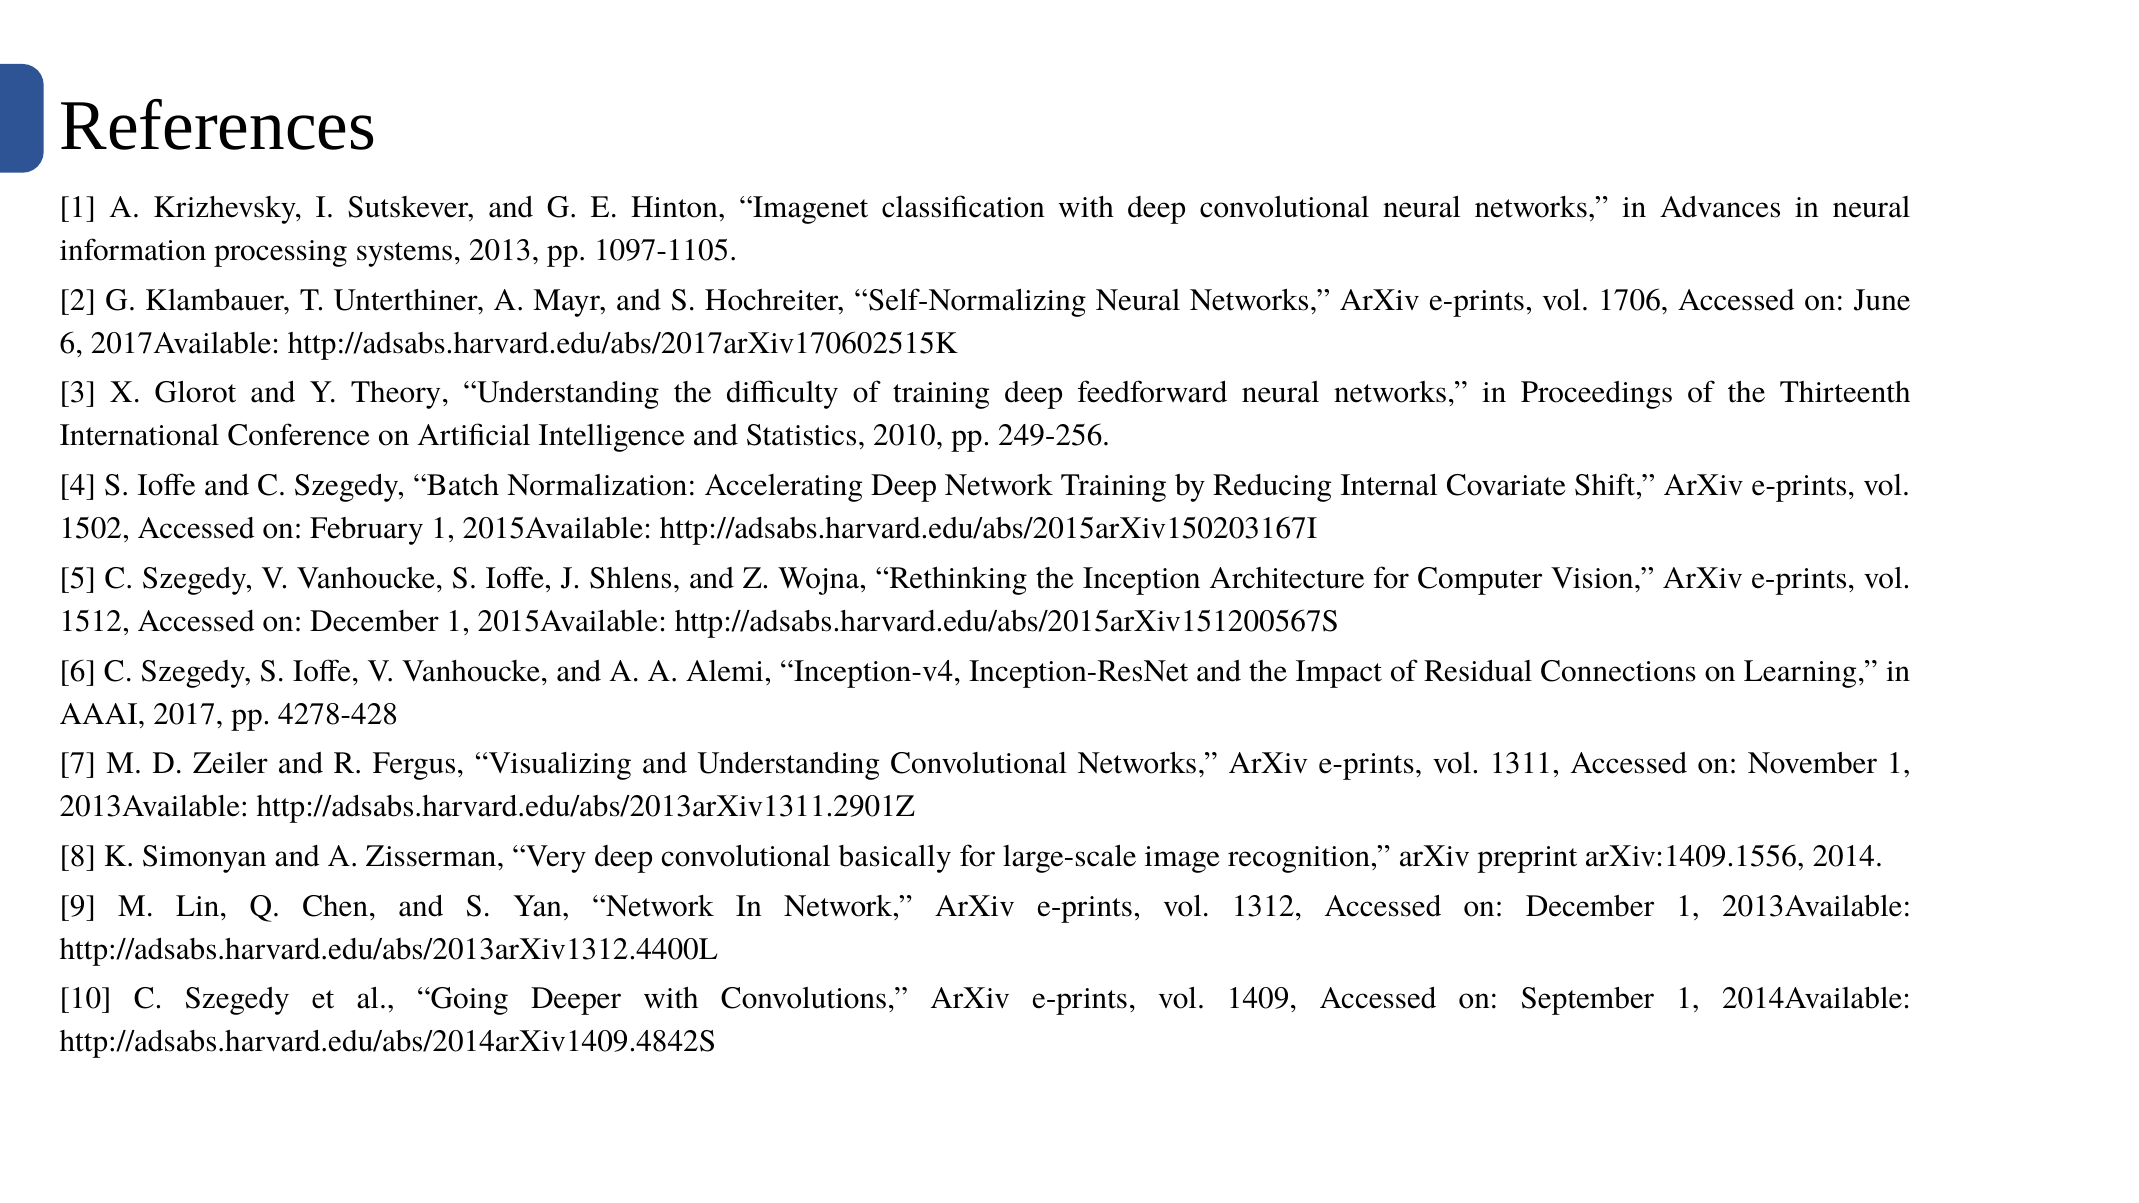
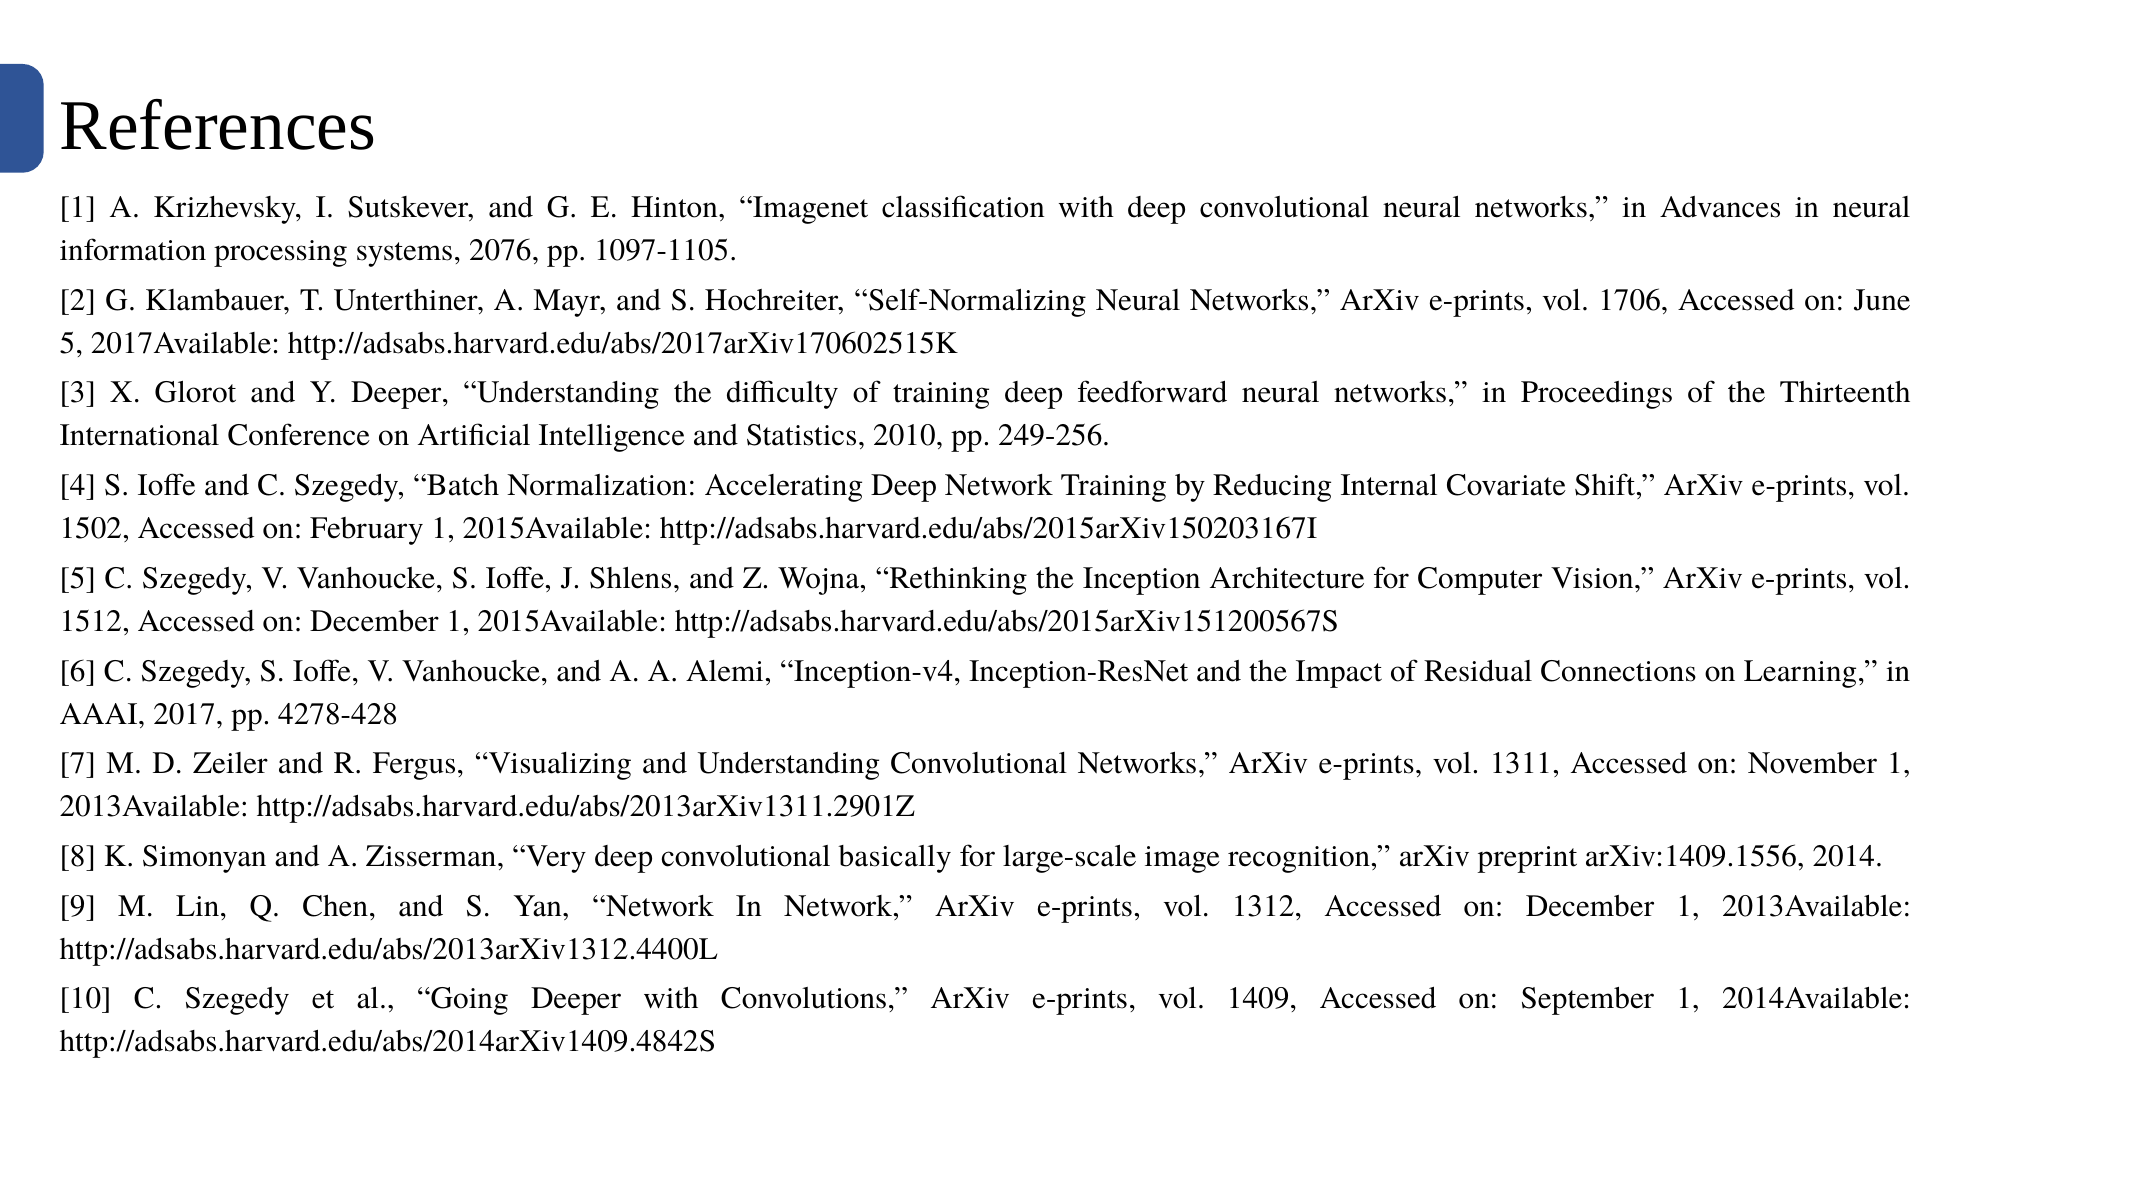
2013: 2013 -> 2076 (504, 250)
6: 6 -> 5 (71, 343)
Y Theory: Theory -> Deeper (400, 393)
